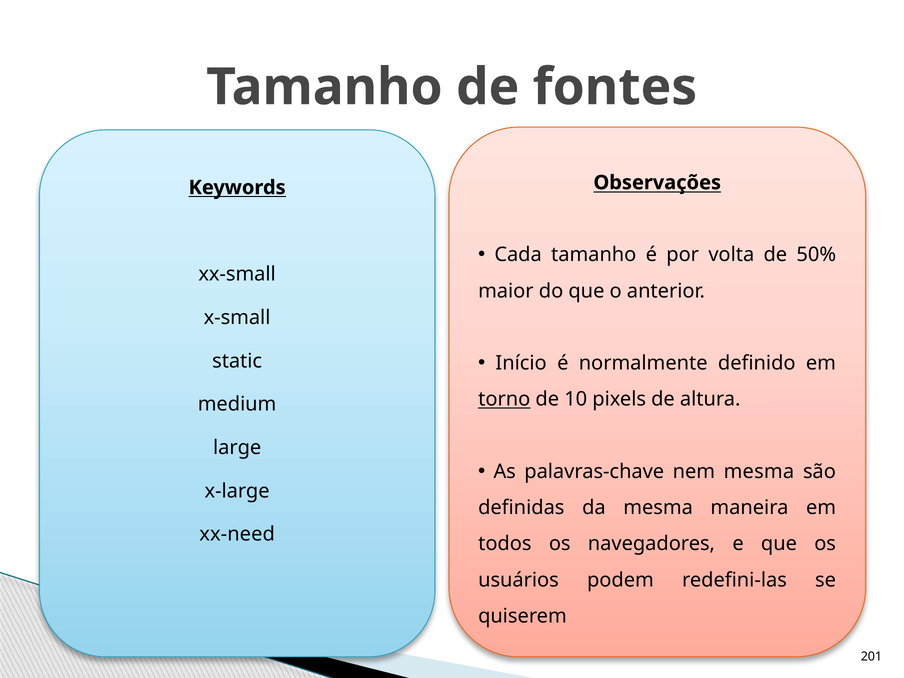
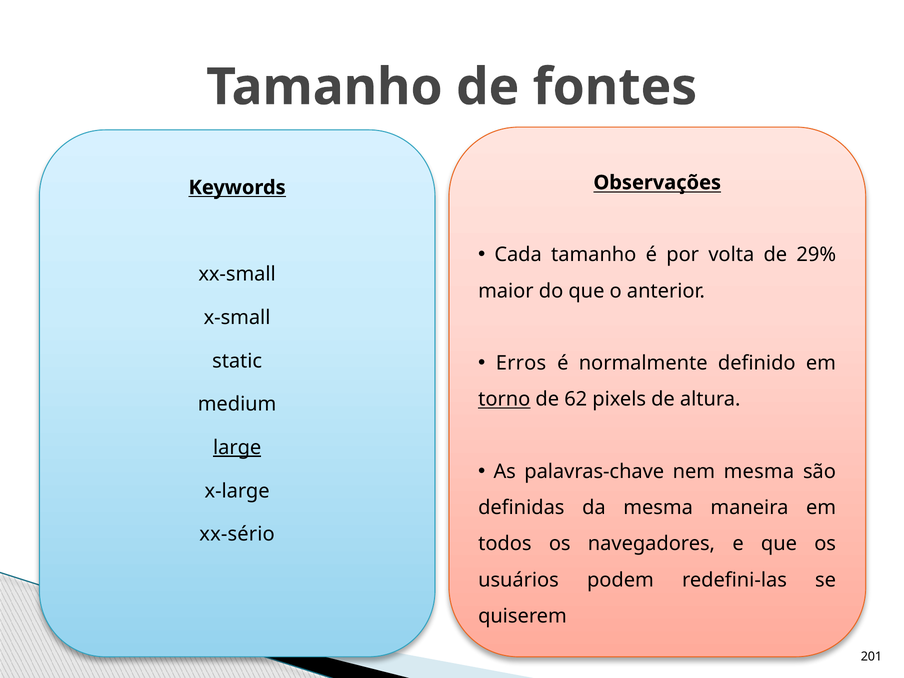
50%: 50% -> 29% (816, 255)
Início: Início -> Erros (521, 363)
10: 10 -> 62 (576, 399)
large underline: none -> present (237, 448)
xx-need: xx-need -> xx-sério (237, 534)
